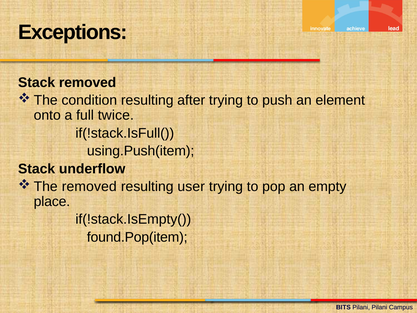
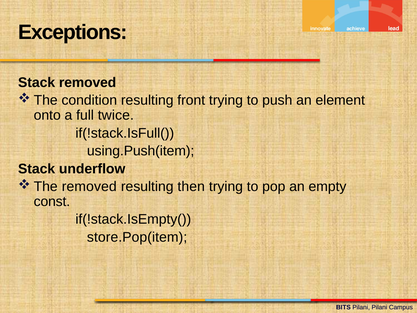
after: after -> front (191, 100)
user: user -> then (191, 186)
place: place -> const (52, 201)
found.Pop(item: found.Pop(item -> store.Pop(item (137, 237)
